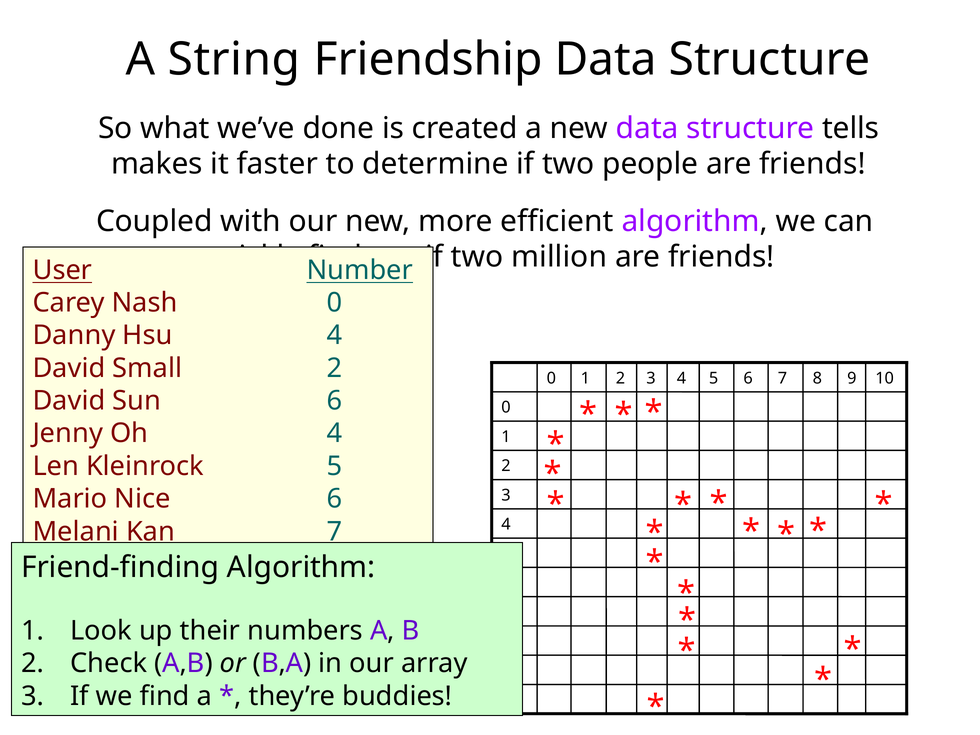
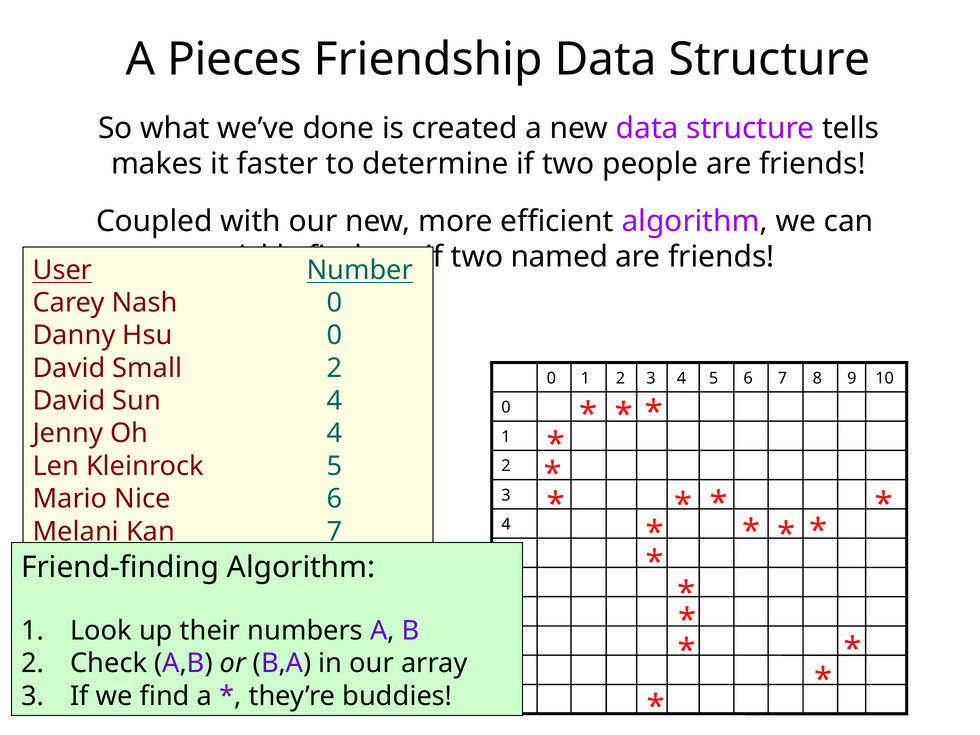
String: String -> Pieces (235, 59)
million: million -> named (559, 257)
Hsu 4: 4 -> 0 (334, 335)
Sun 6: 6 -> 4 (334, 401)
